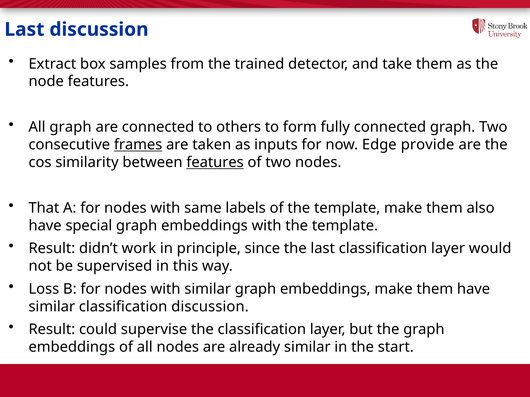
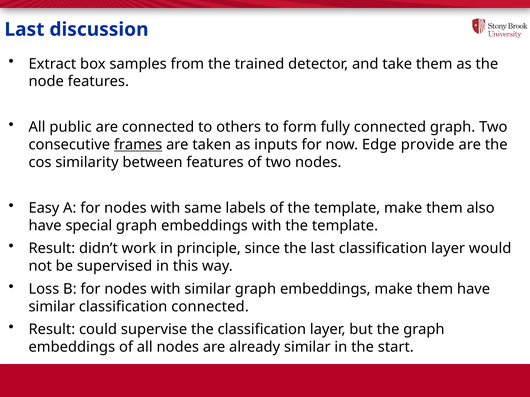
All graph: graph -> public (71, 127)
features underline: present -> none (215, 163)
That: That -> Easy (44, 208)
classification discussion: discussion -> connected (210, 307)
